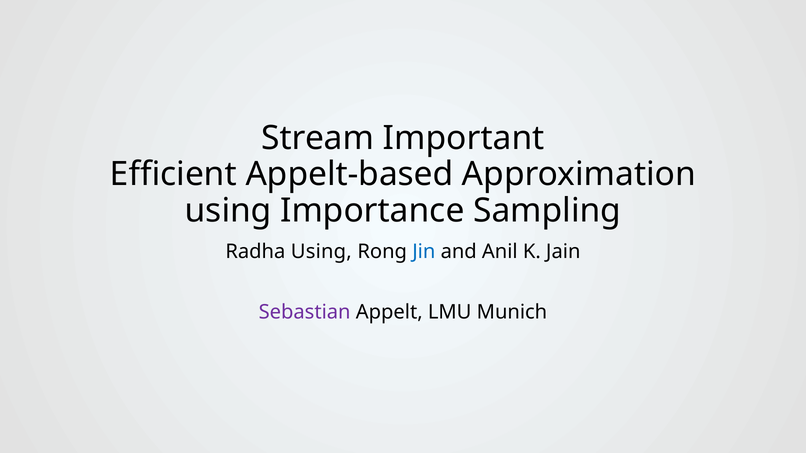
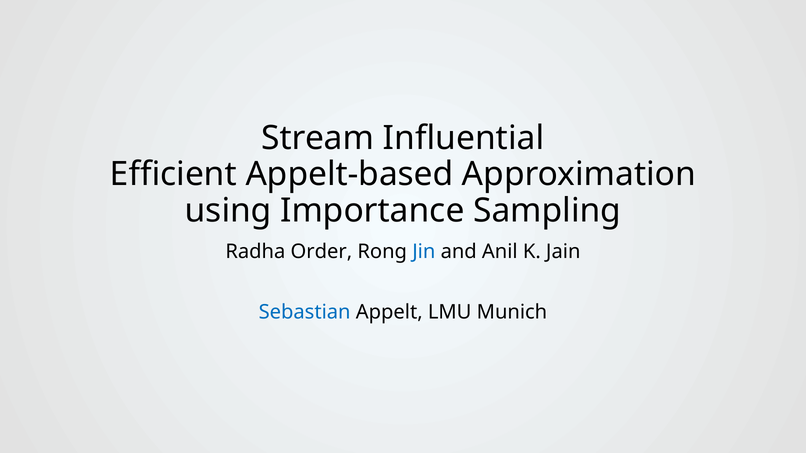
Important: Important -> Influential (464, 138)
Radha Using: Using -> Order (321, 252)
Sebastian colour: purple -> blue (305, 312)
